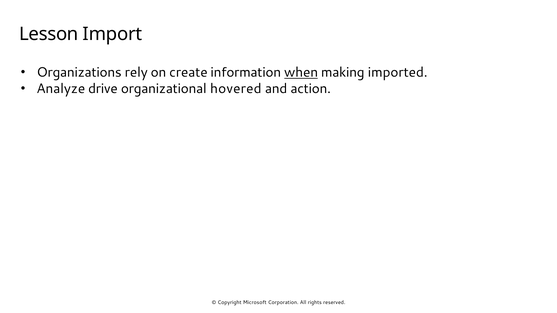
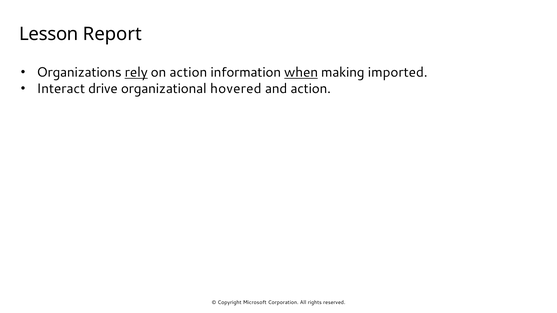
Import: Import -> Report (112, 34)
rely underline: none -> present (136, 72)
on create: create -> action (188, 72)
Analyze: Analyze -> Interact (61, 89)
